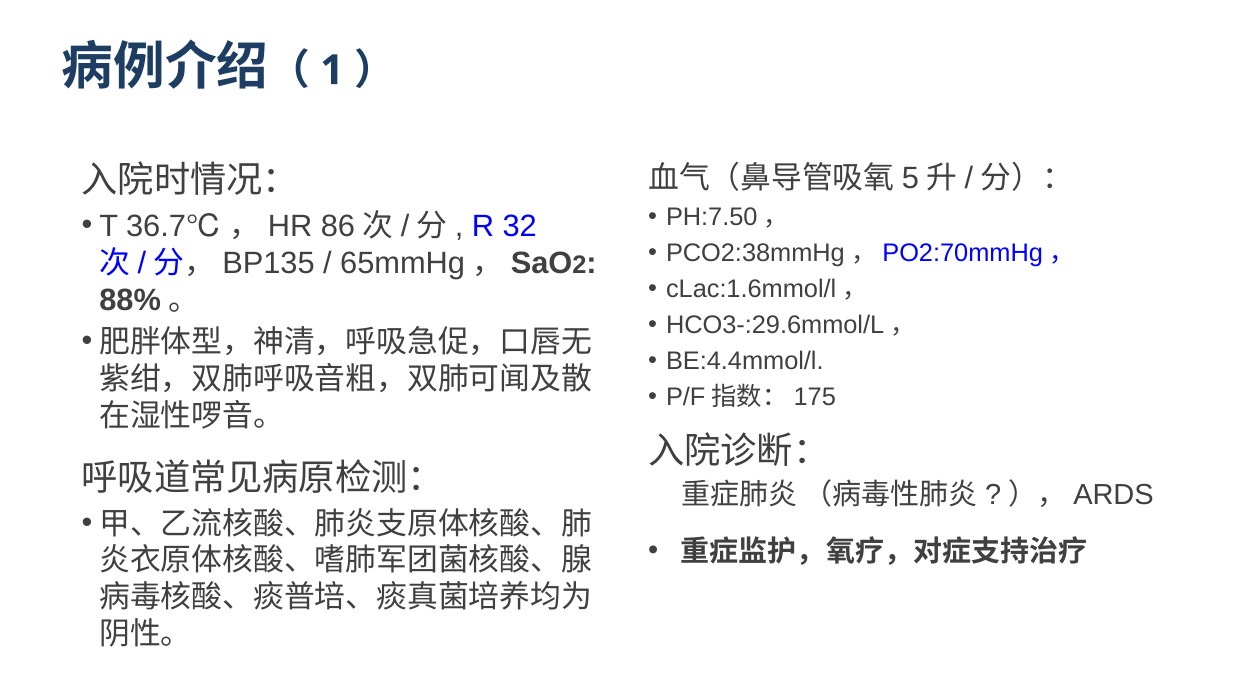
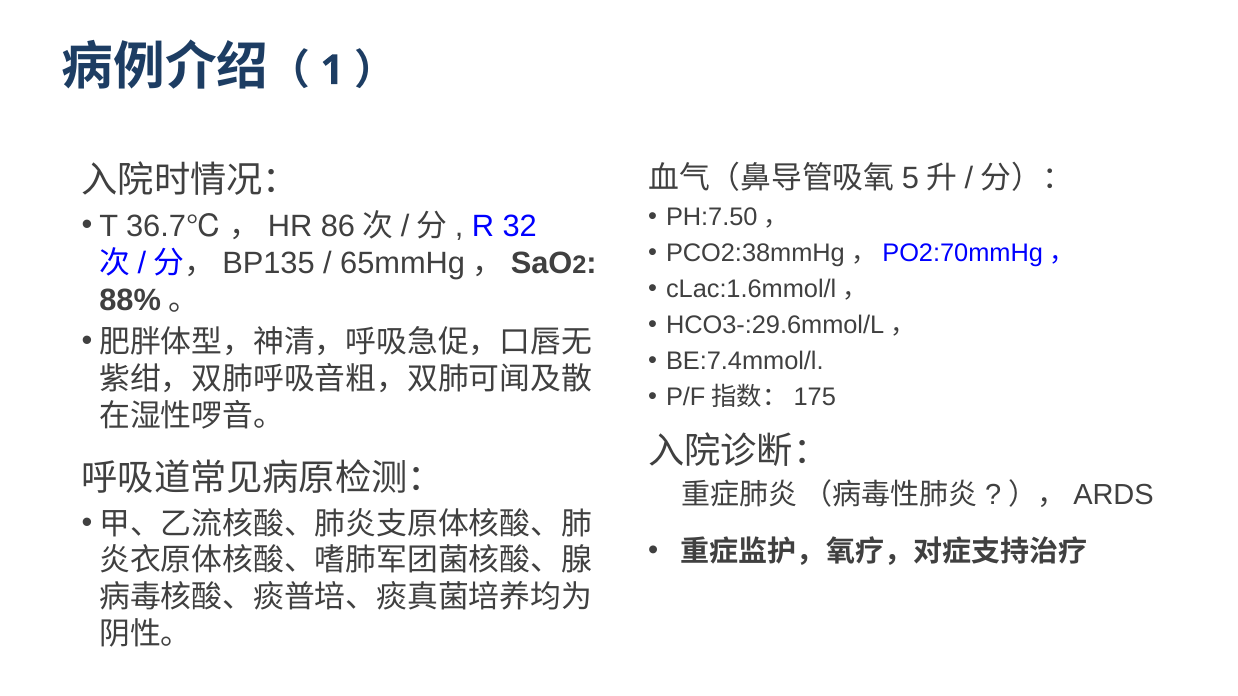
BE:4.4mmol/l: BE:4.4mmol/l -> BE:7.4mmol/l (745, 361)
